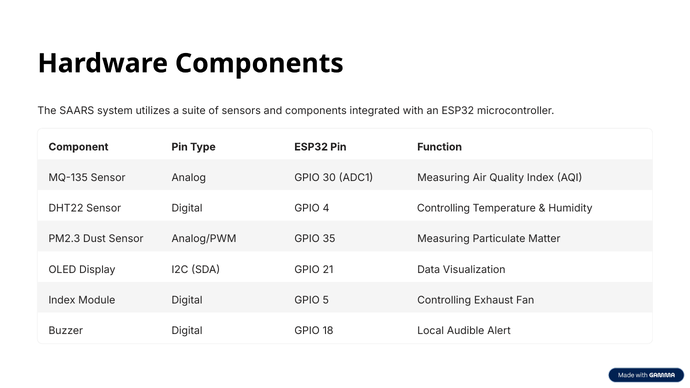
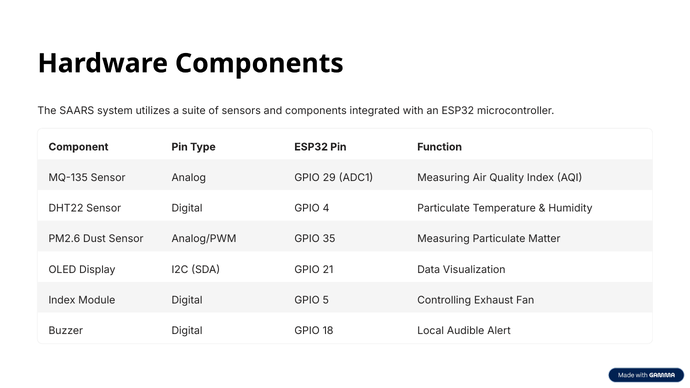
30: 30 -> 29 (329, 178)
4 Controlling: Controlling -> Particulate (444, 208)
PM2.3: PM2.3 -> PM2.6 (64, 239)
